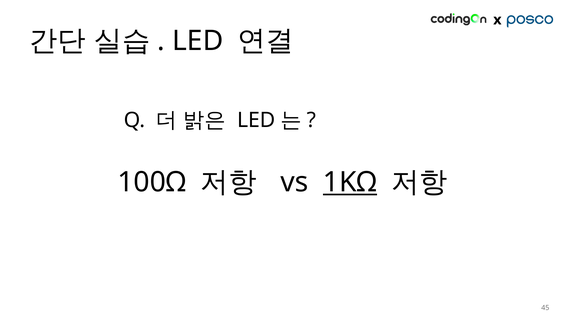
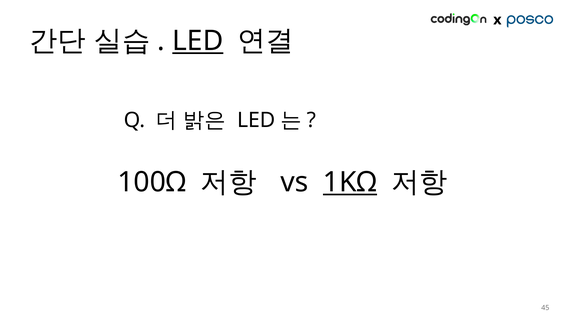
LED underline: none -> present (198, 41)
